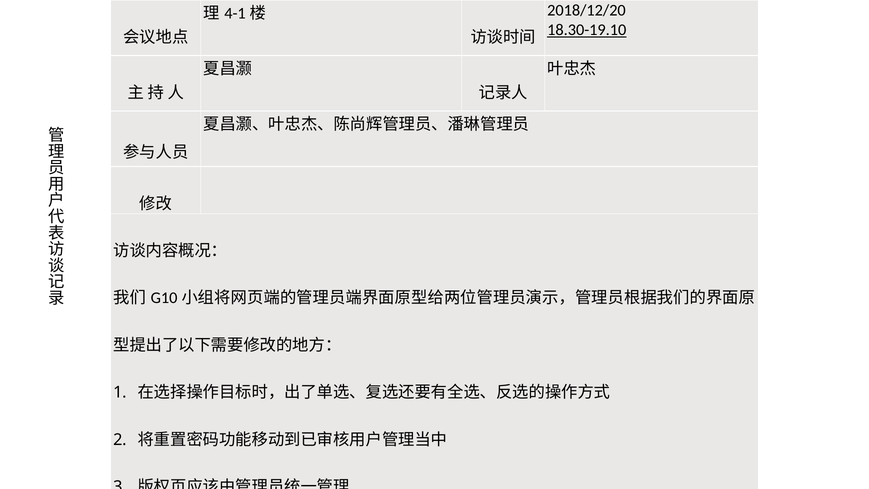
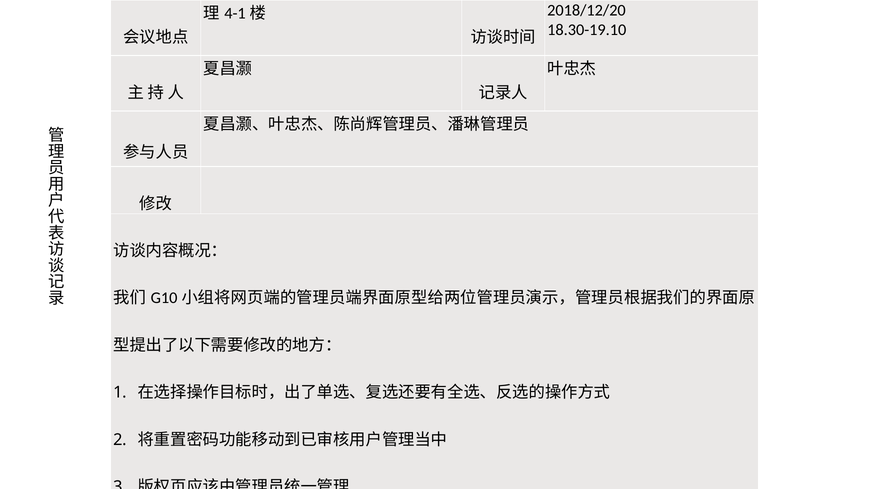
18.30-19.10 underline: present -> none (587, 30)
